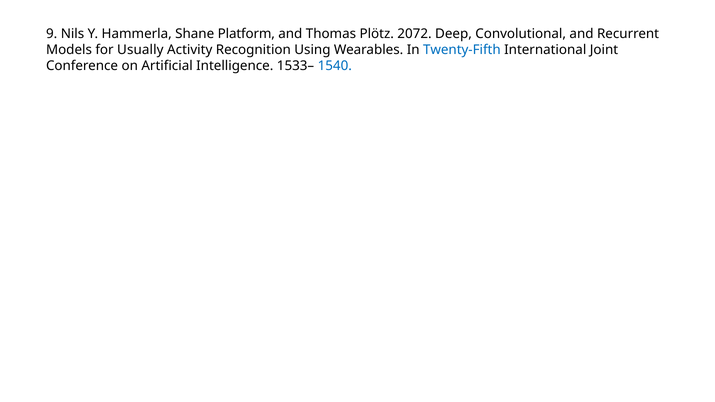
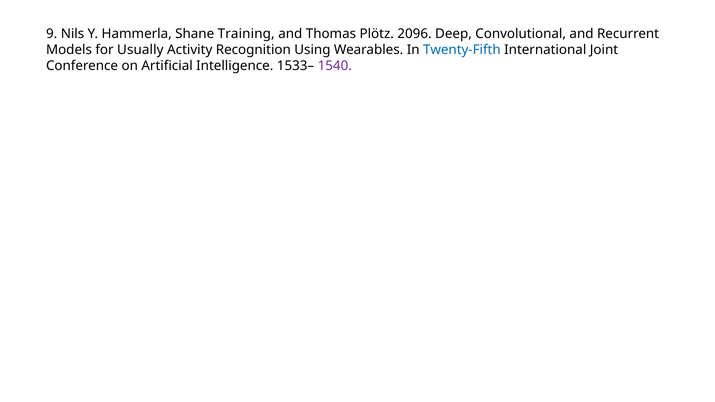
Platform: Platform -> Training (246, 34)
2072: 2072 -> 2096 (415, 34)
1540 colour: blue -> purple (335, 66)
